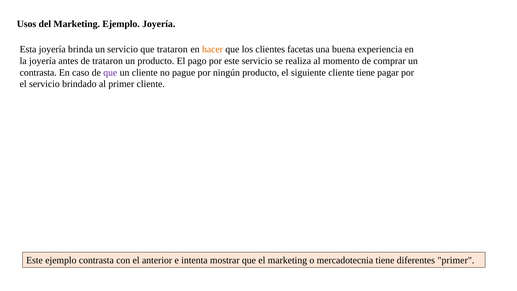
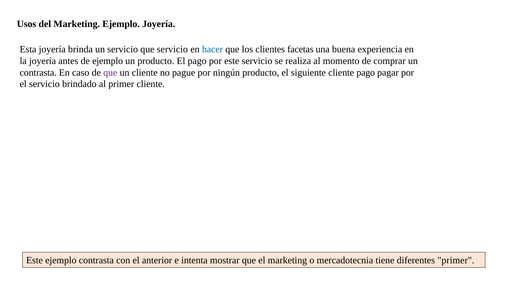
que trataron: trataron -> servicio (172, 49)
hacer colour: orange -> blue (212, 49)
de trataron: trataron -> ejemplo (108, 61)
cliente tiene: tiene -> pago (366, 72)
